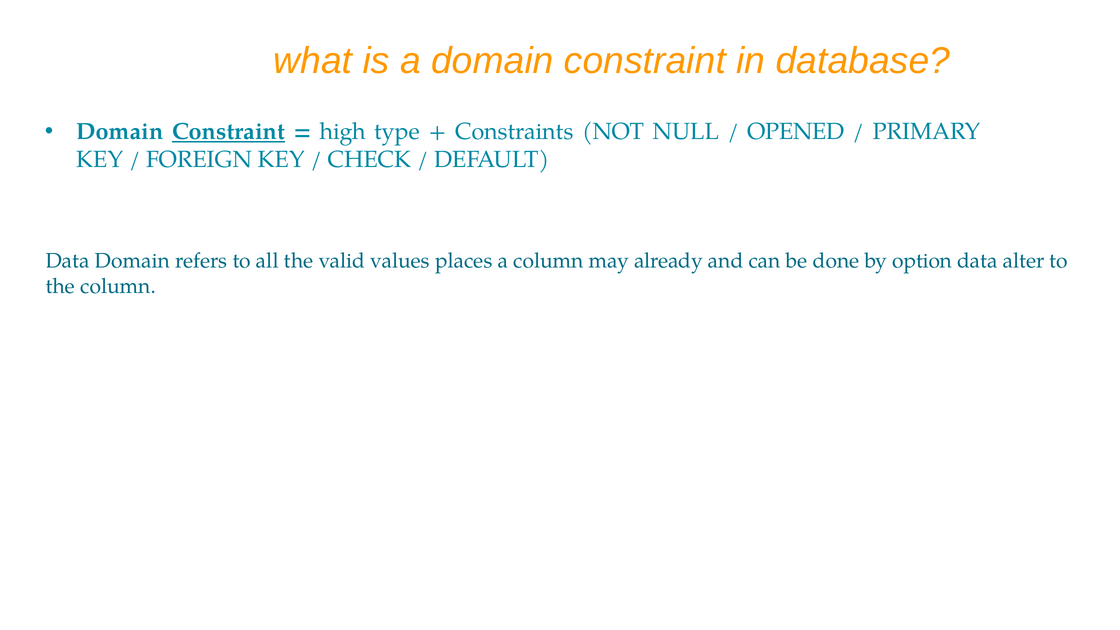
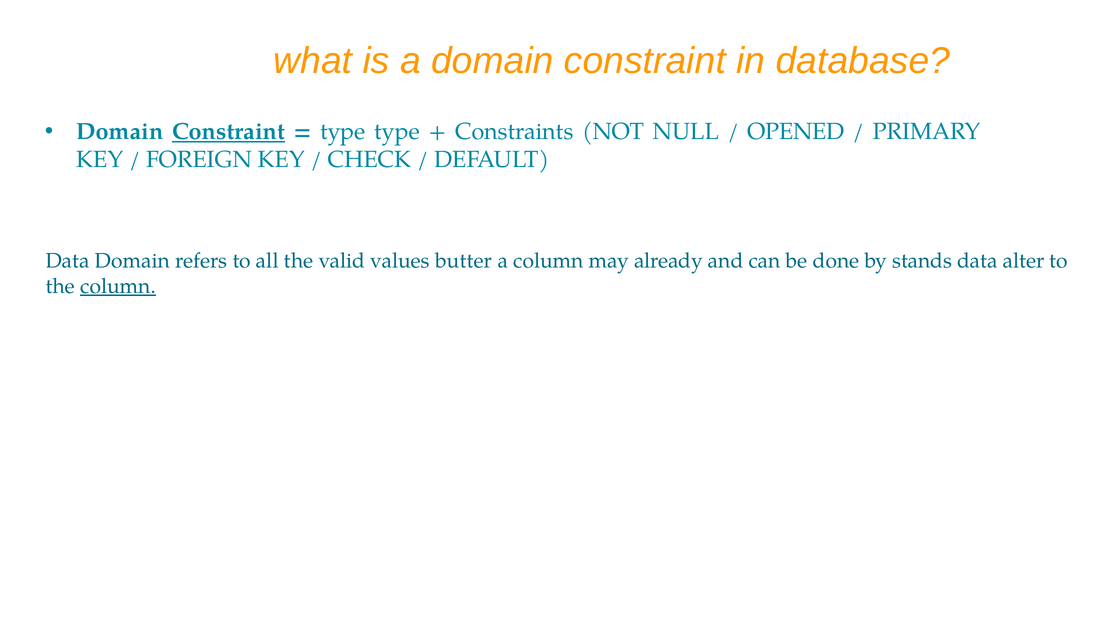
high: high -> type (343, 132)
places: places -> butter (464, 261)
option: option -> stands (922, 261)
column underline: none -> present (118, 286)
